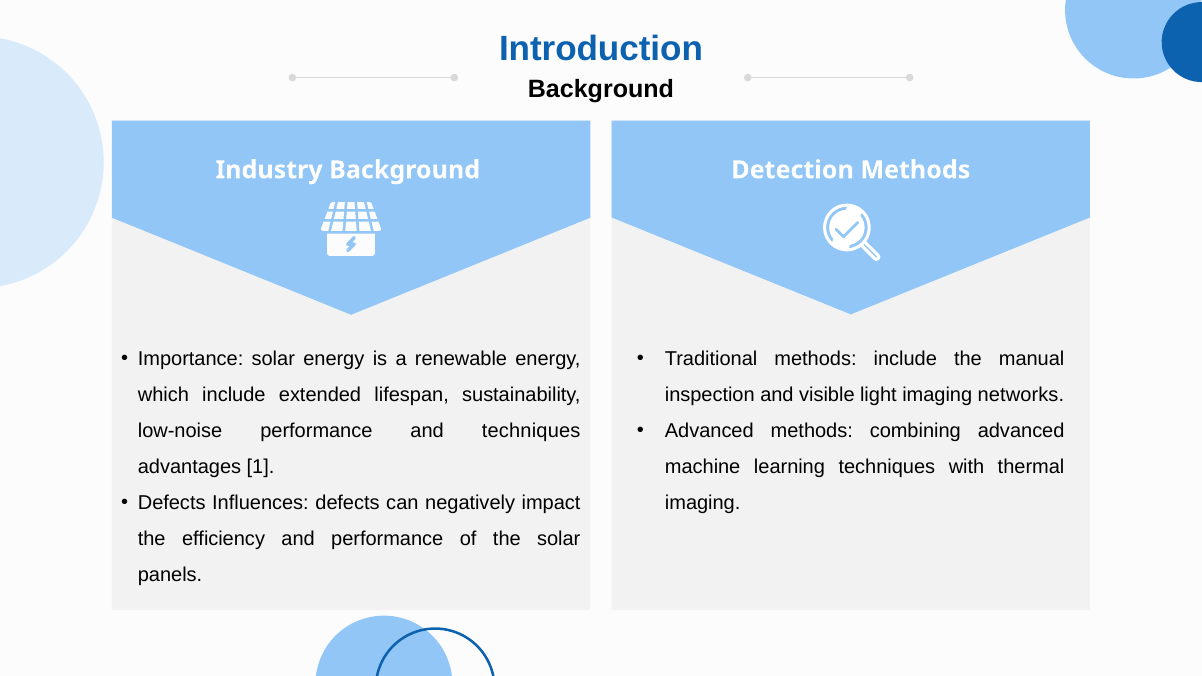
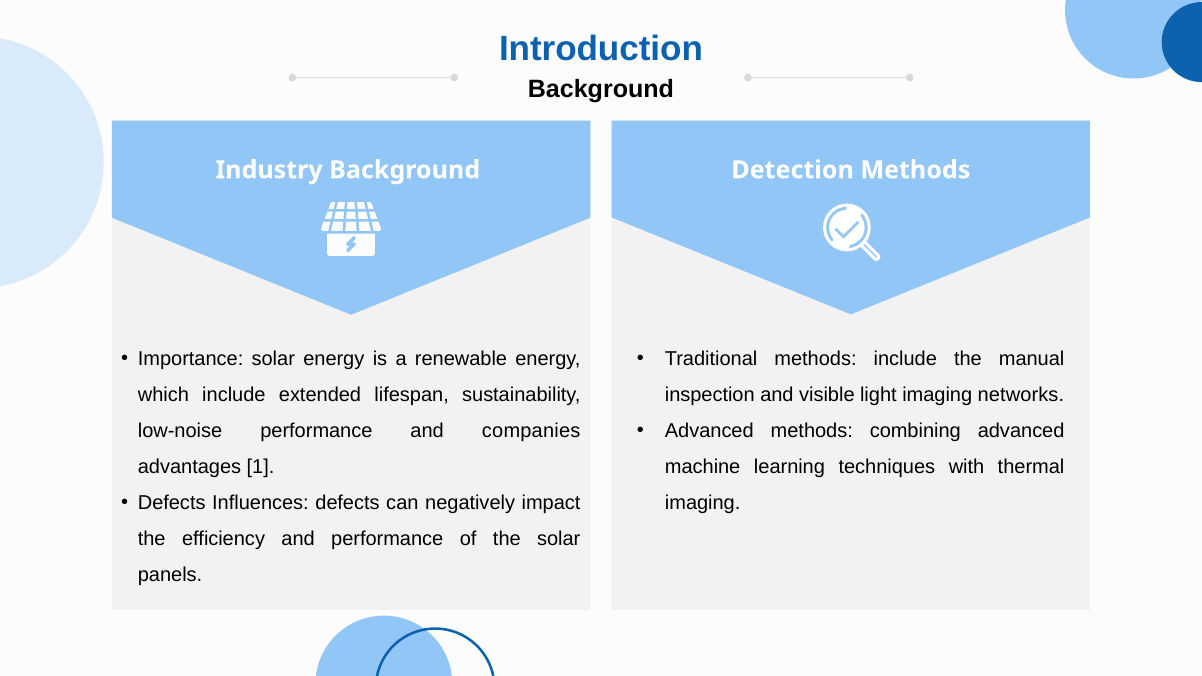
and techniques: techniques -> companies (531, 431)
